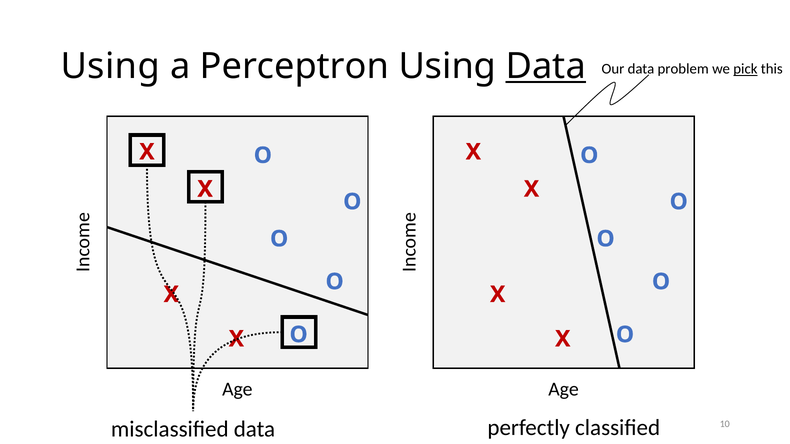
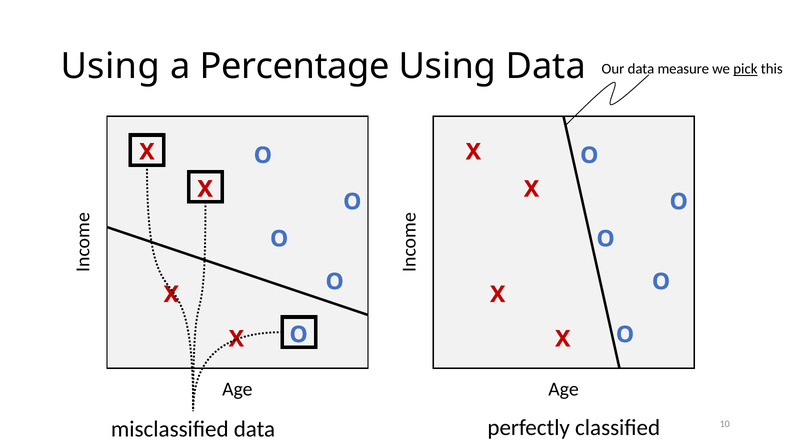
Perceptron: Perceptron -> Percentage (295, 66)
Data underline: present -> none (546, 66)
problem: problem -> measure (683, 69)
